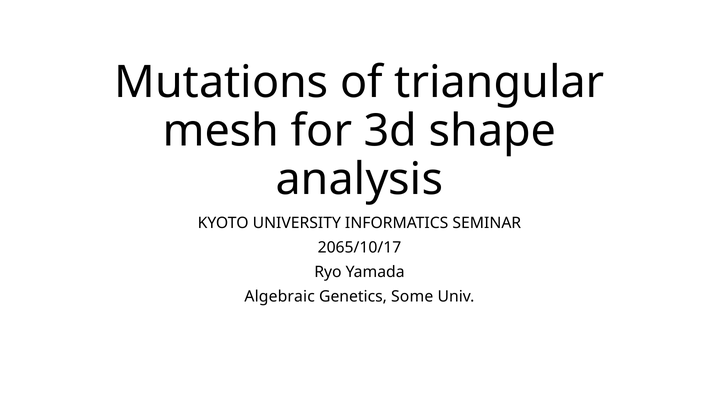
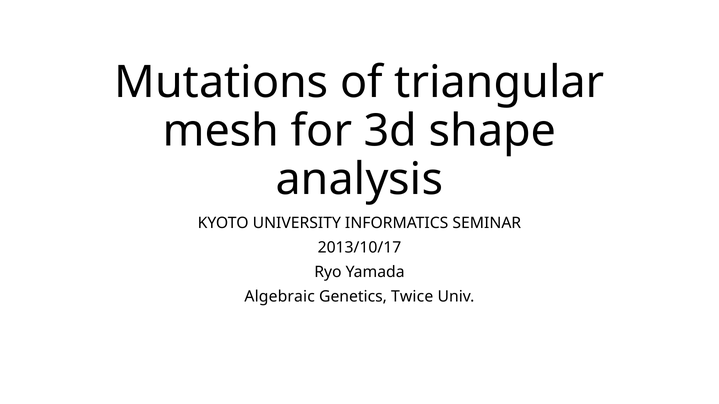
2065/10/17: 2065/10/17 -> 2013/10/17 (359, 248)
Some: Some -> Twice (412, 297)
